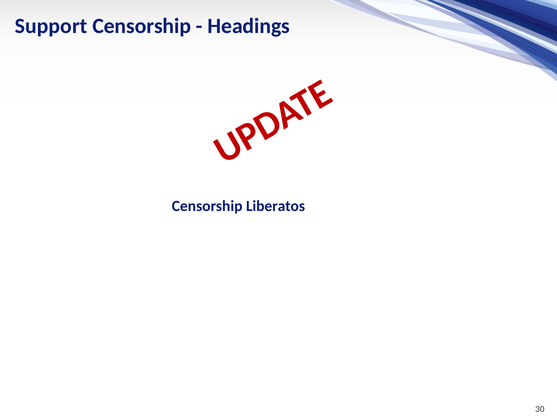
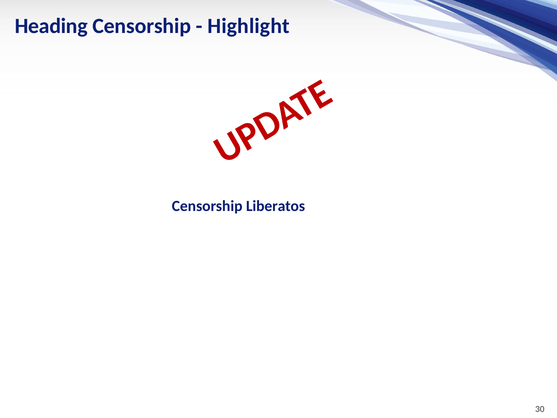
Support: Support -> Heading (51, 26)
Headings: Headings -> Highlight (249, 26)
